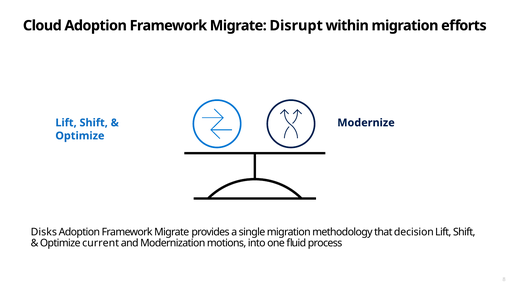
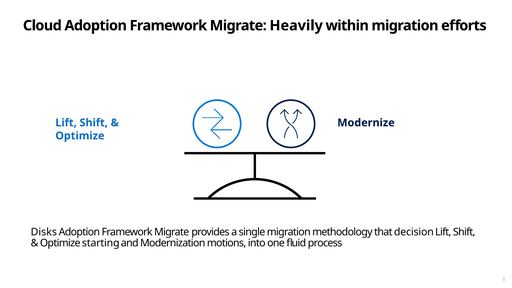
Disrupt: Disrupt -> Heavily (296, 26)
current: current -> starting (101, 243)
